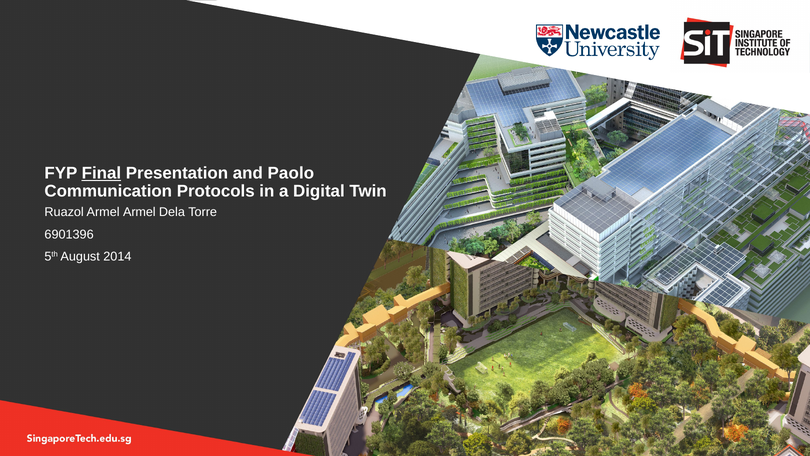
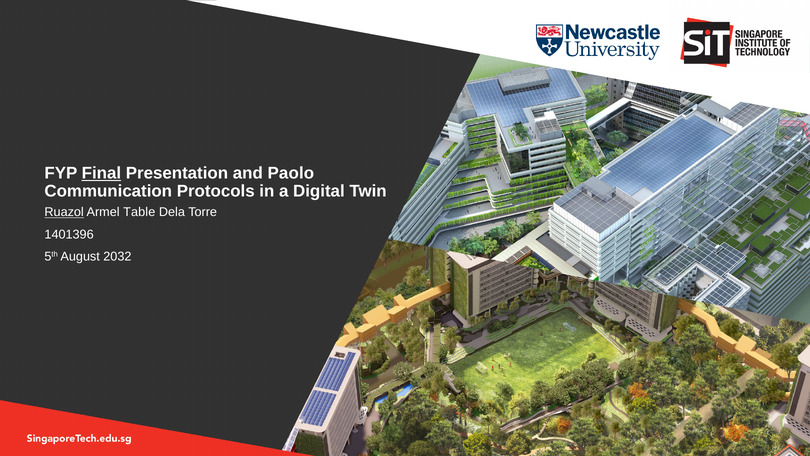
Ruazol underline: none -> present (64, 212)
Armel Armel: Armel -> Table (139, 212)
6901396: 6901396 -> 1401396 (69, 234)
2014: 2014 -> 2032 (117, 256)
